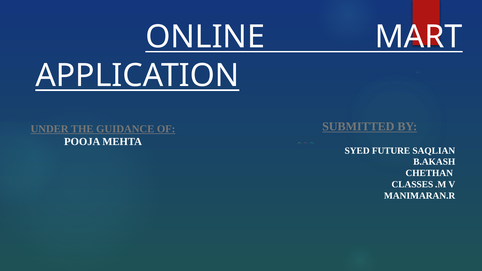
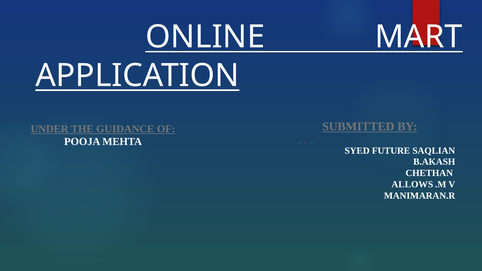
CLASSES: CLASSES -> ALLOWS (412, 184)
